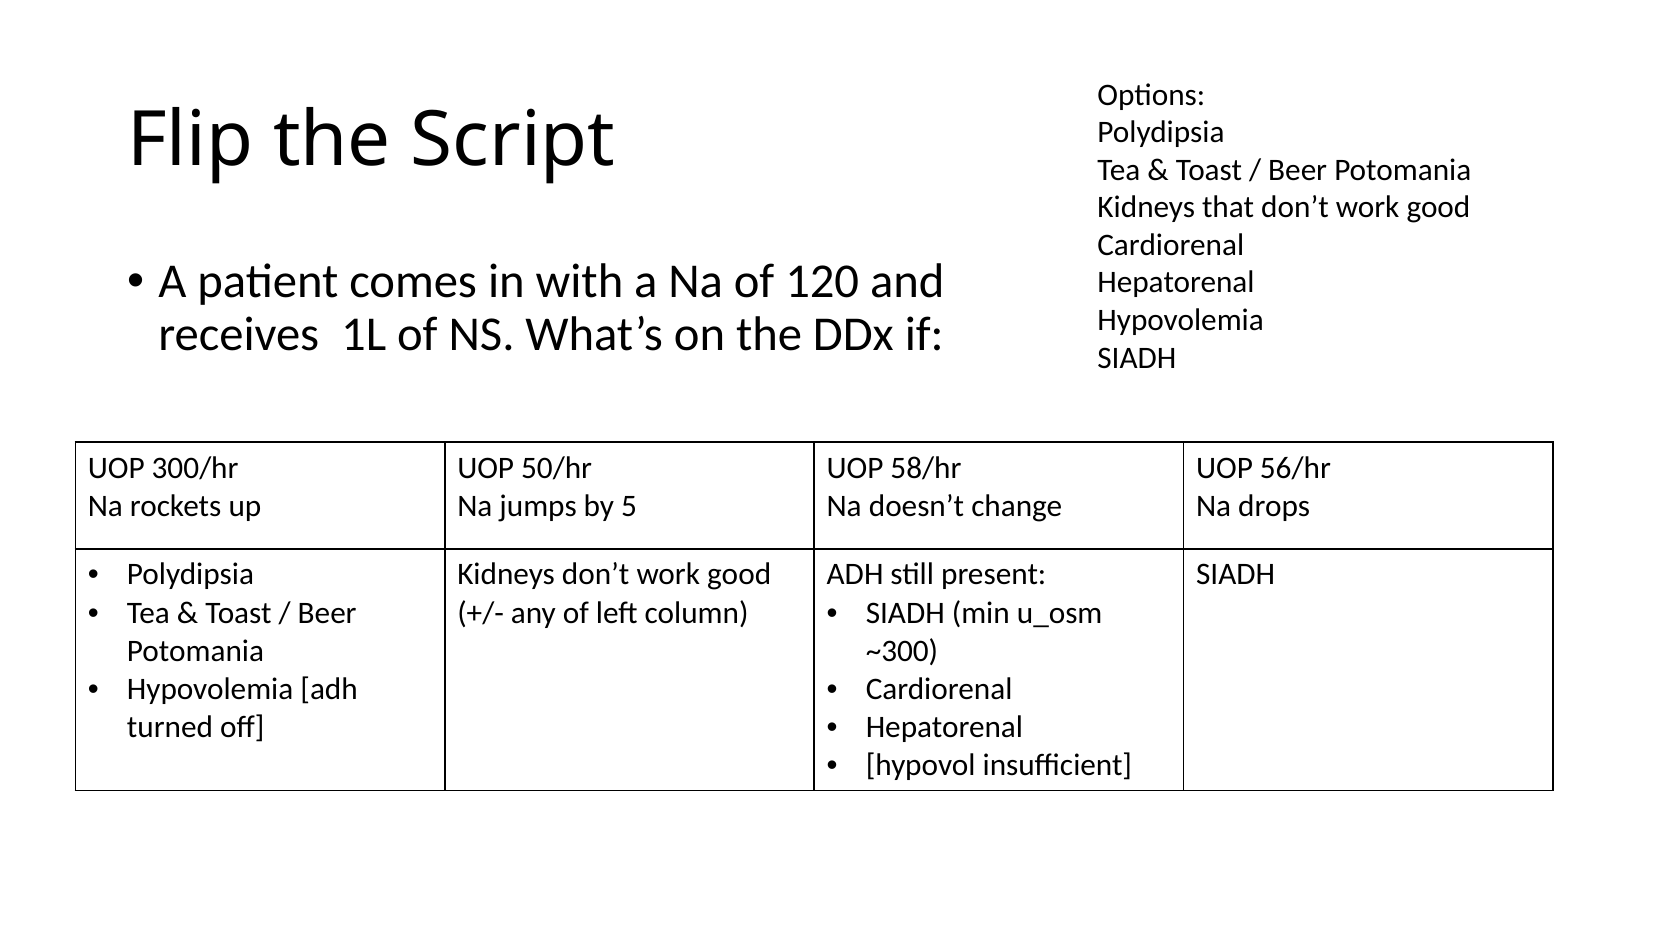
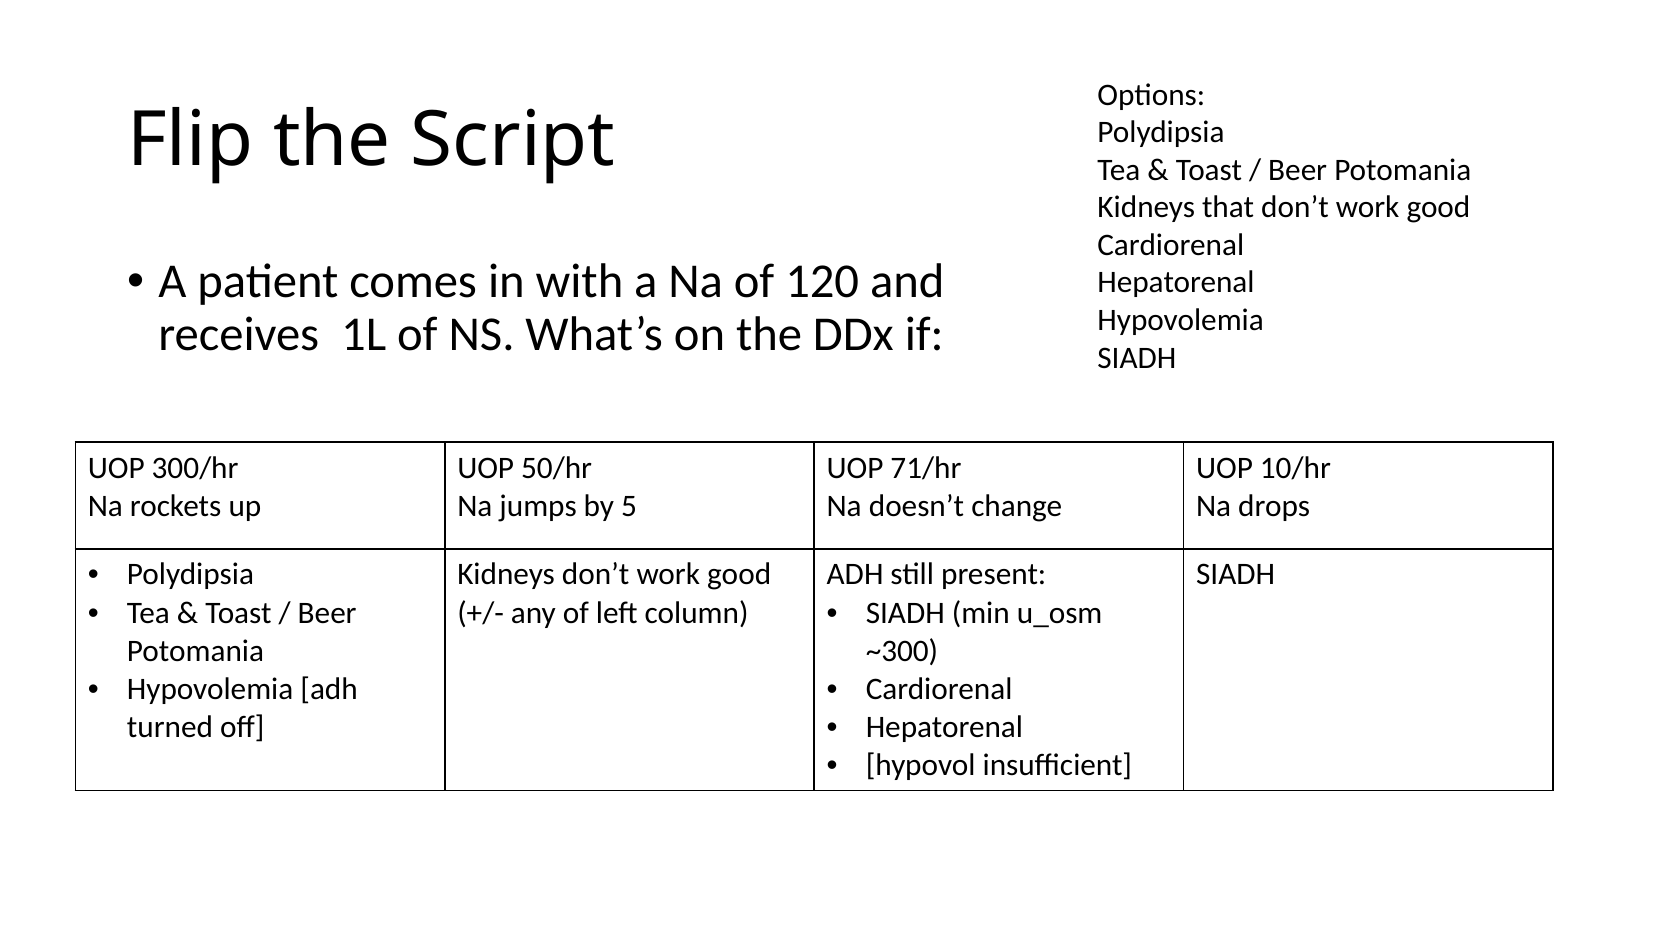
58/hr: 58/hr -> 71/hr (926, 468)
56/hr: 56/hr -> 10/hr (1295, 468)
